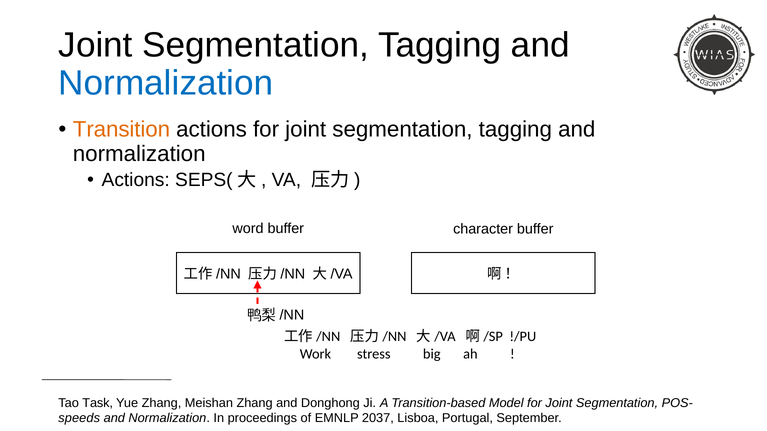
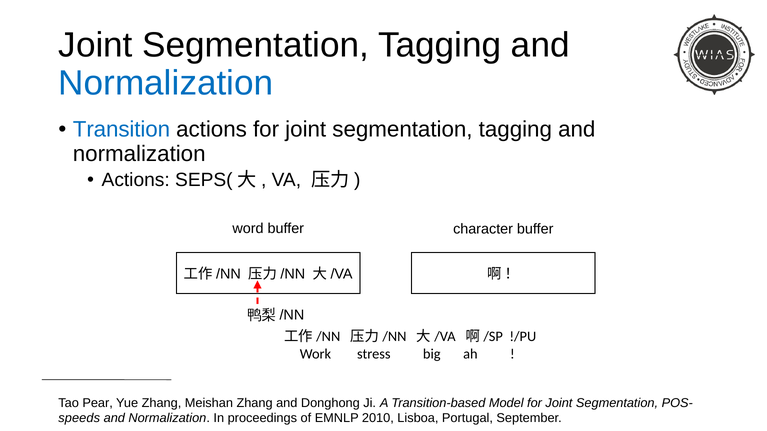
Transition colour: orange -> blue (121, 130)
Task: Task -> Pear (98, 403)
2037: 2037 -> 2010 (378, 419)
